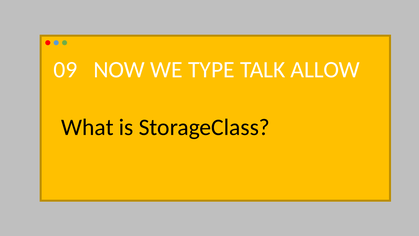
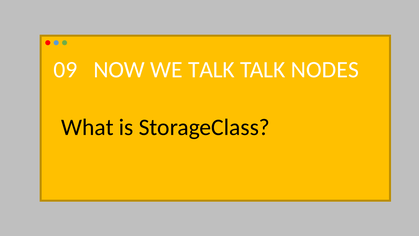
WE TYPE: TYPE -> TALK (211, 69)
ALLOW: ALLOW -> NODES (325, 69)
